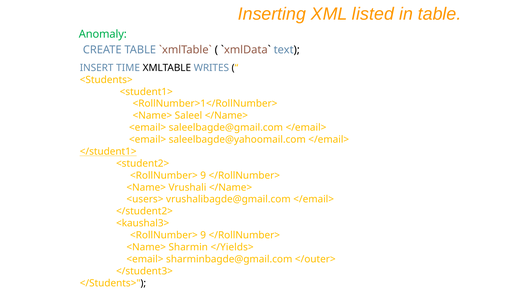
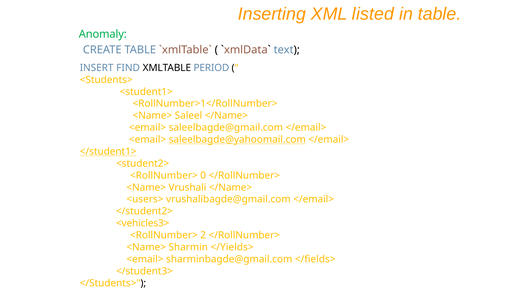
TIME: TIME -> FIND (128, 68)
WRITES: WRITES -> PERIOD (211, 68)
saleelbagde@yahoomail.com underline: none -> present (237, 140)
9: 9 -> 0 (203, 176)
<kaushal3>: <kaushal3> -> <vehicles3> (143, 223)
9: 9 -> 2 (203, 235)
</outer>: </outer> -> </fields> (315, 259)
